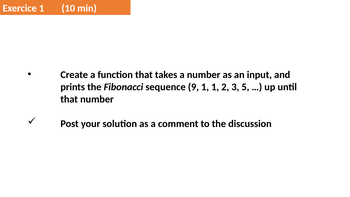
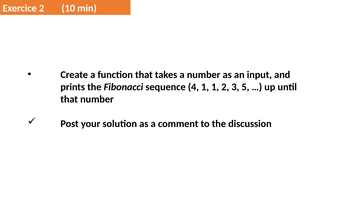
Exercice 1: 1 -> 2 (42, 8)
9: 9 -> 4 (193, 87)
